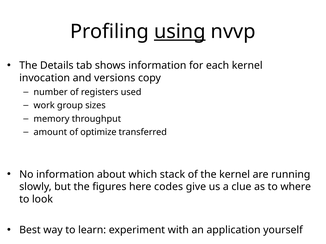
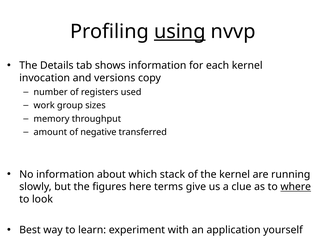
optimize: optimize -> negative (98, 132)
codes: codes -> terms (169, 187)
where underline: none -> present (296, 187)
